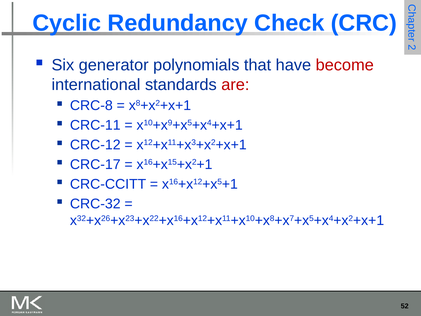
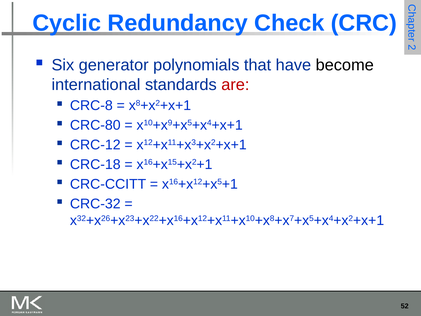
become colour: red -> black (345, 65)
CRC-11: CRC-11 -> CRC-80 (95, 125)
CRC-17: CRC-17 -> CRC-18 (95, 164)
